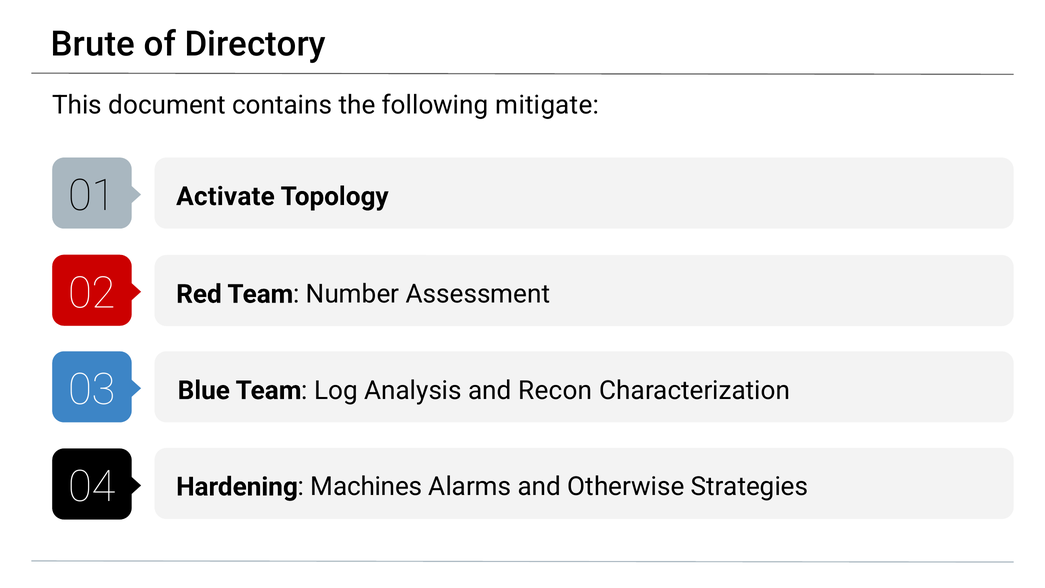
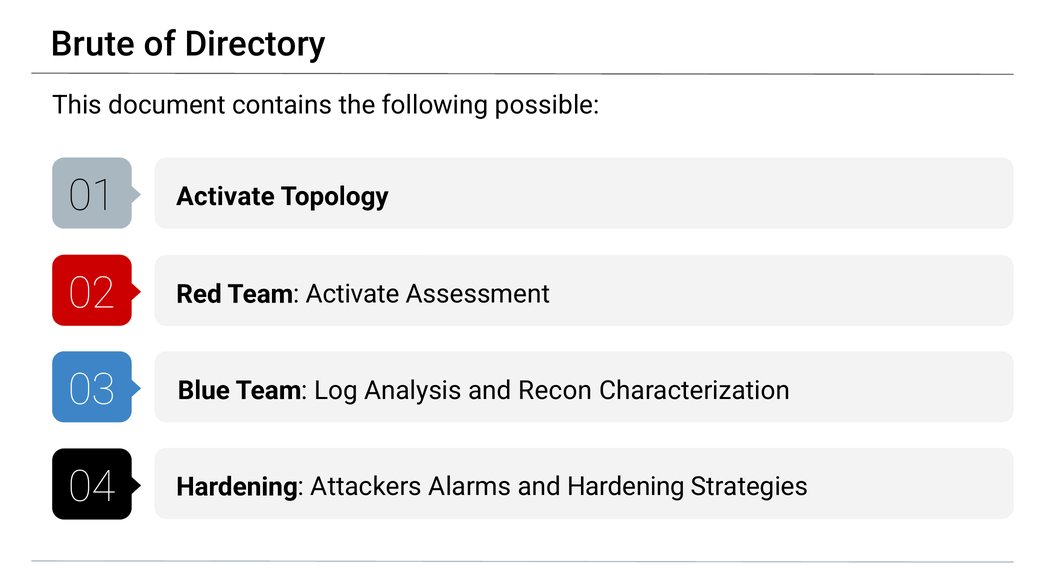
mitigate: mitigate -> possible (547, 105)
Team Number: Number -> Activate (353, 294)
Machines: Machines -> Attackers (366, 487)
and Otherwise: Otherwise -> Hardening (626, 487)
